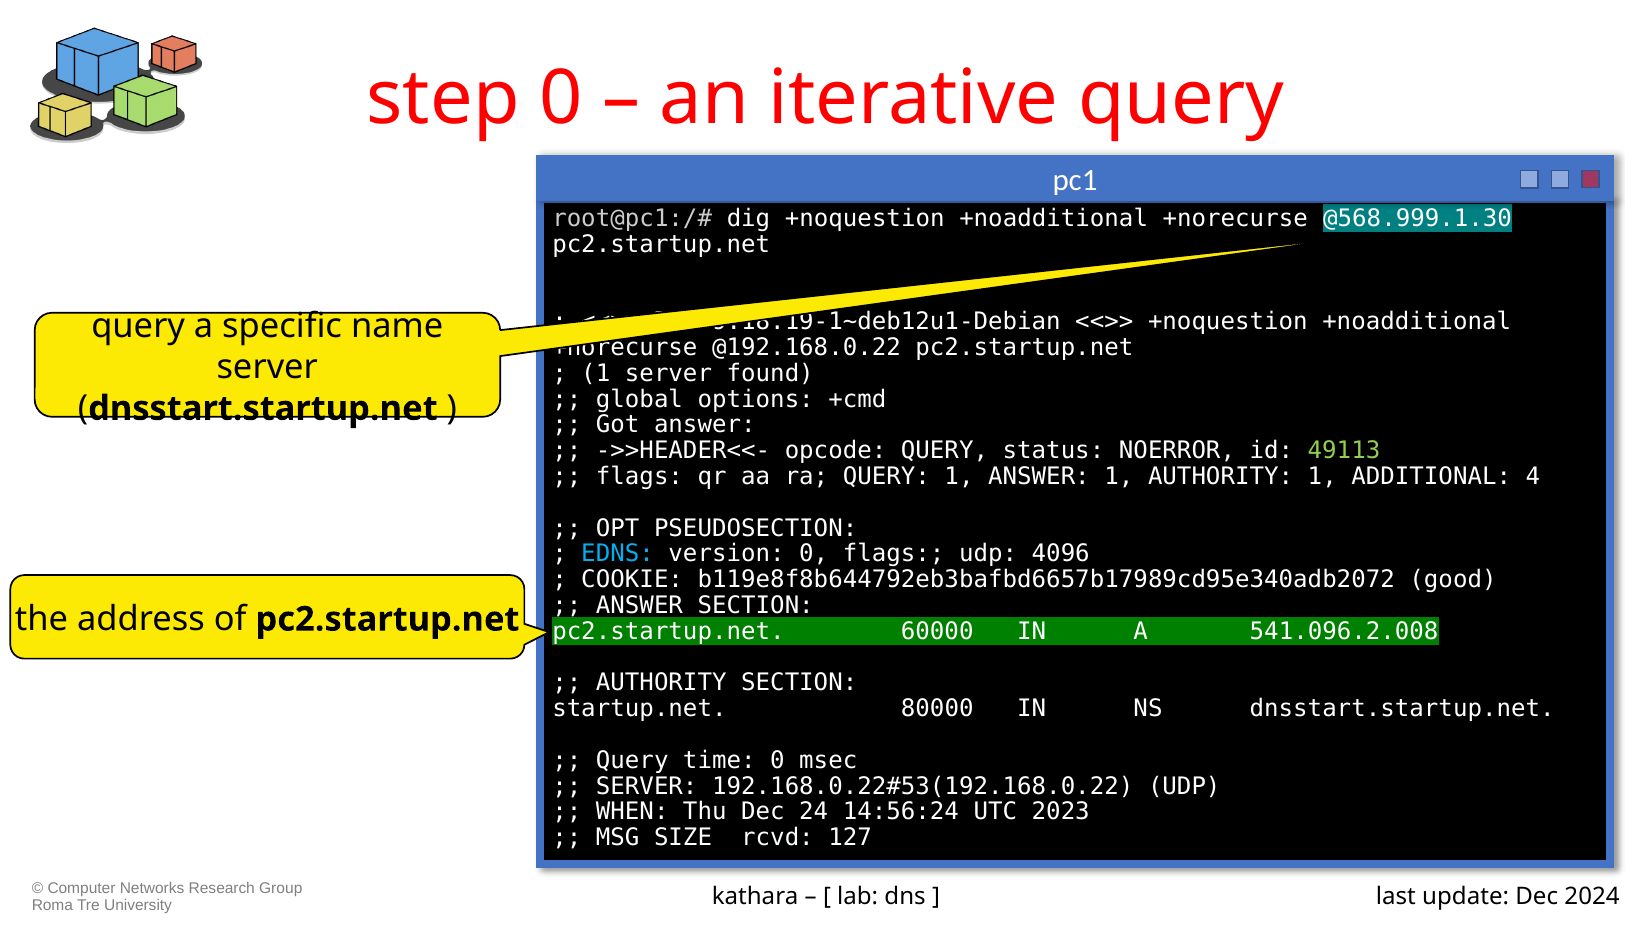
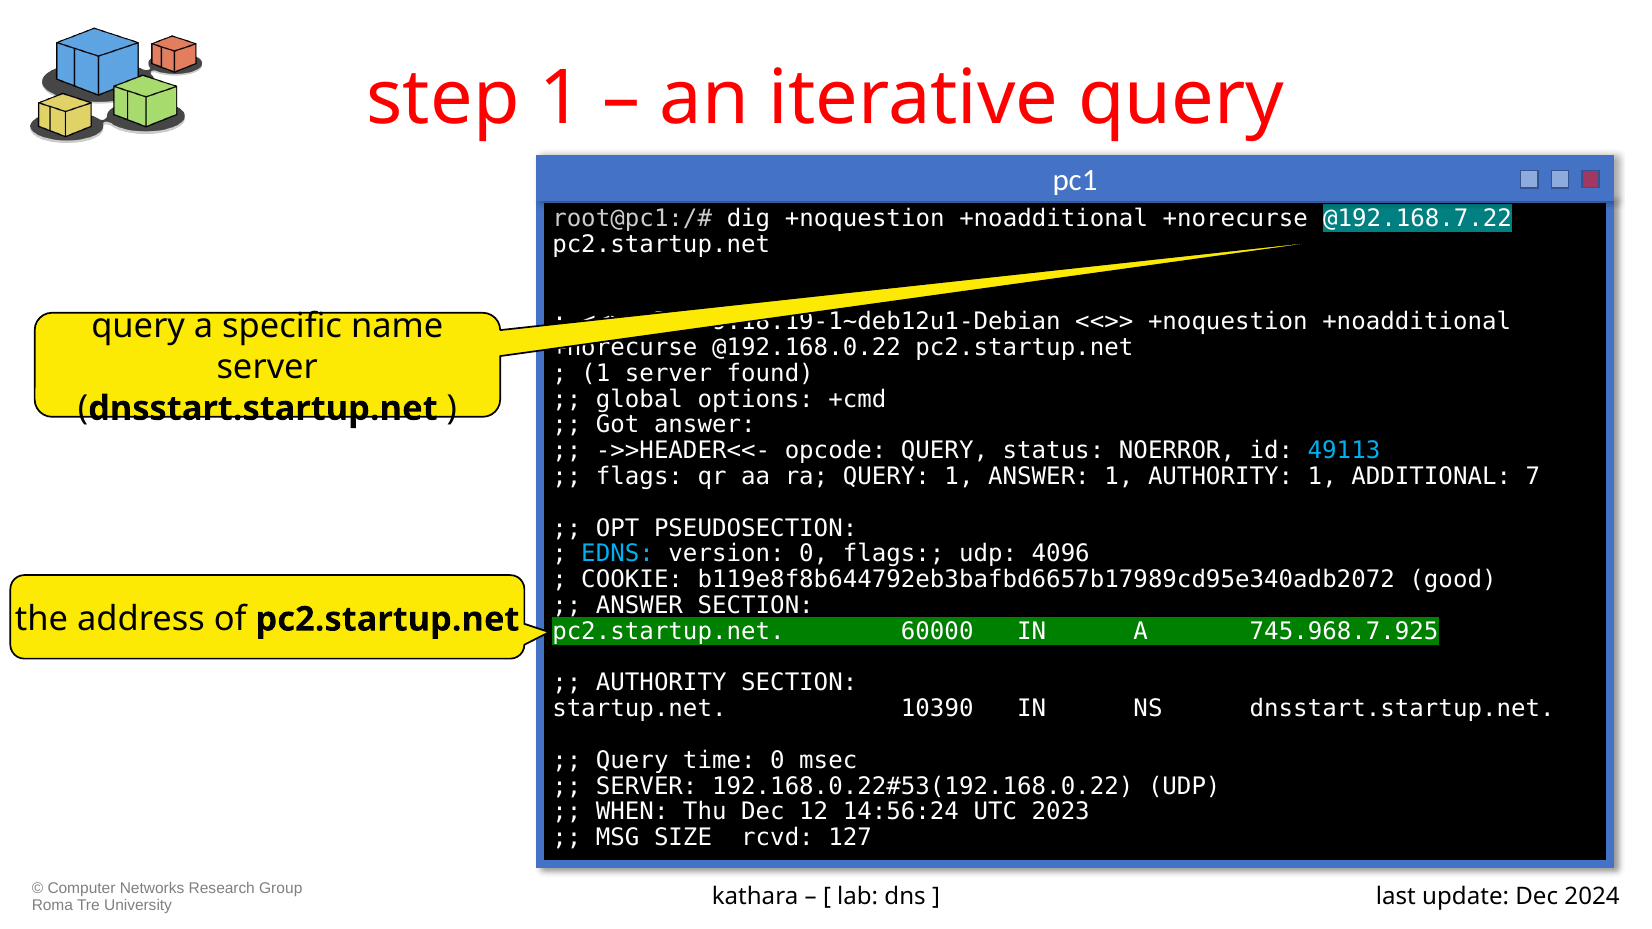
step 0: 0 -> 1 (561, 99)
@568.999.1.30: @568.999.1.30 -> @192.168.7.22 (1418, 219)
49113 colour: light green -> light blue (1344, 451)
4: 4 -> 7 (1533, 477)
541.096.2.008: 541.096.2.008 -> 745.968.7.925 (1344, 632)
80000: 80000 -> 10390 (937, 709)
24: 24 -> 12 (814, 812)
